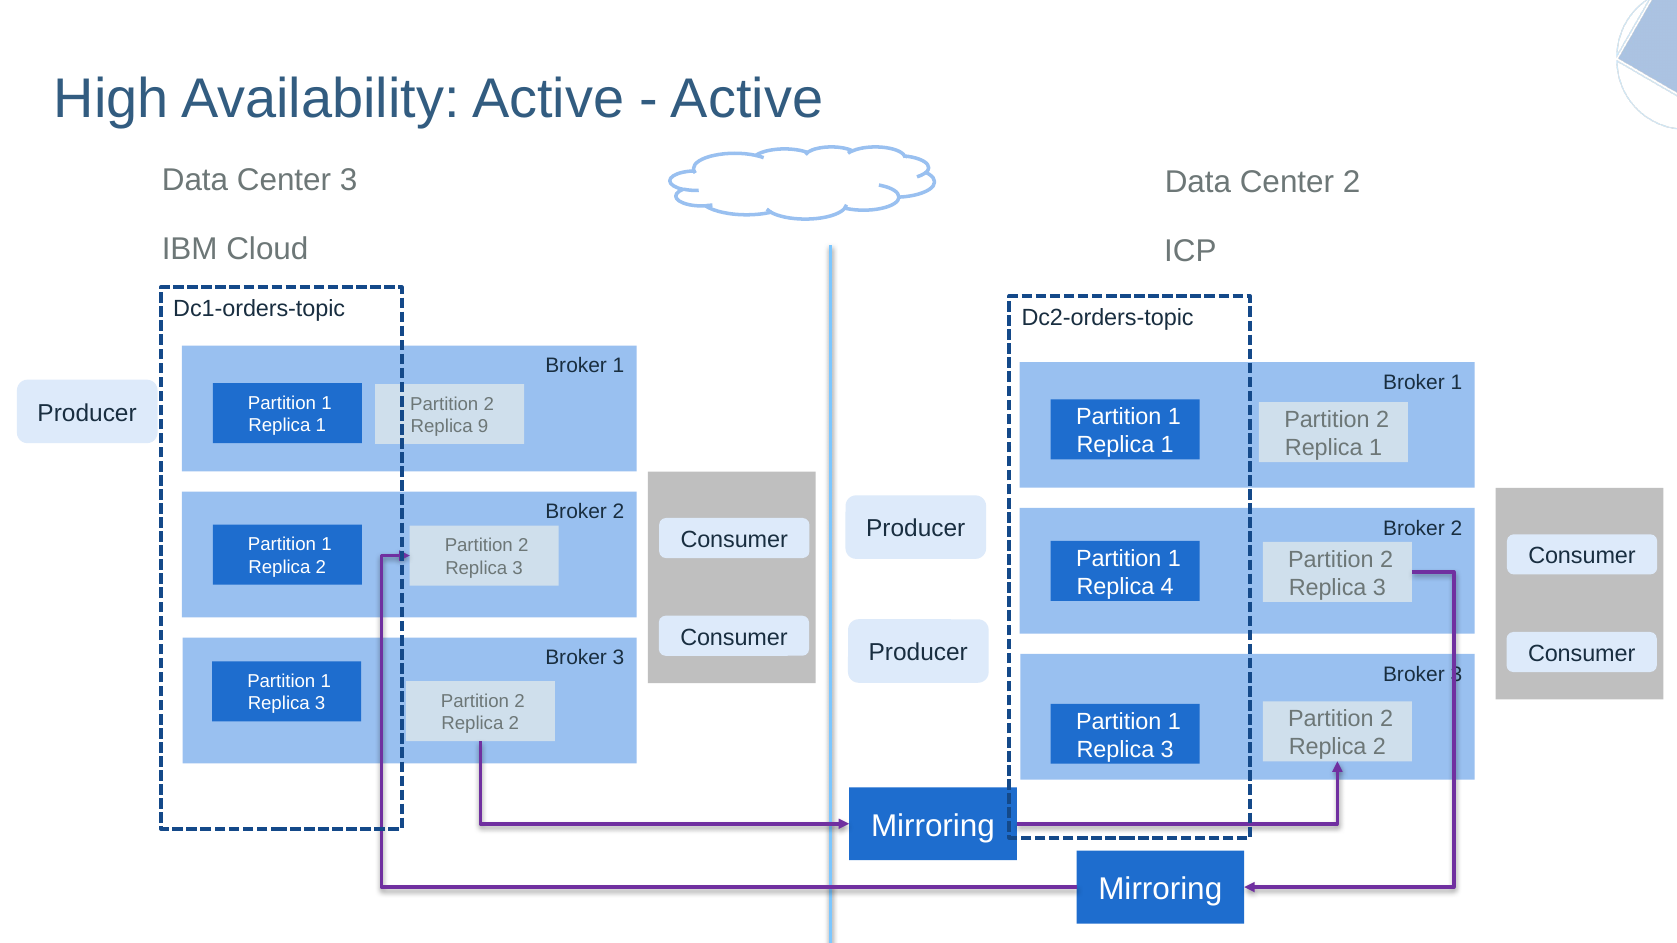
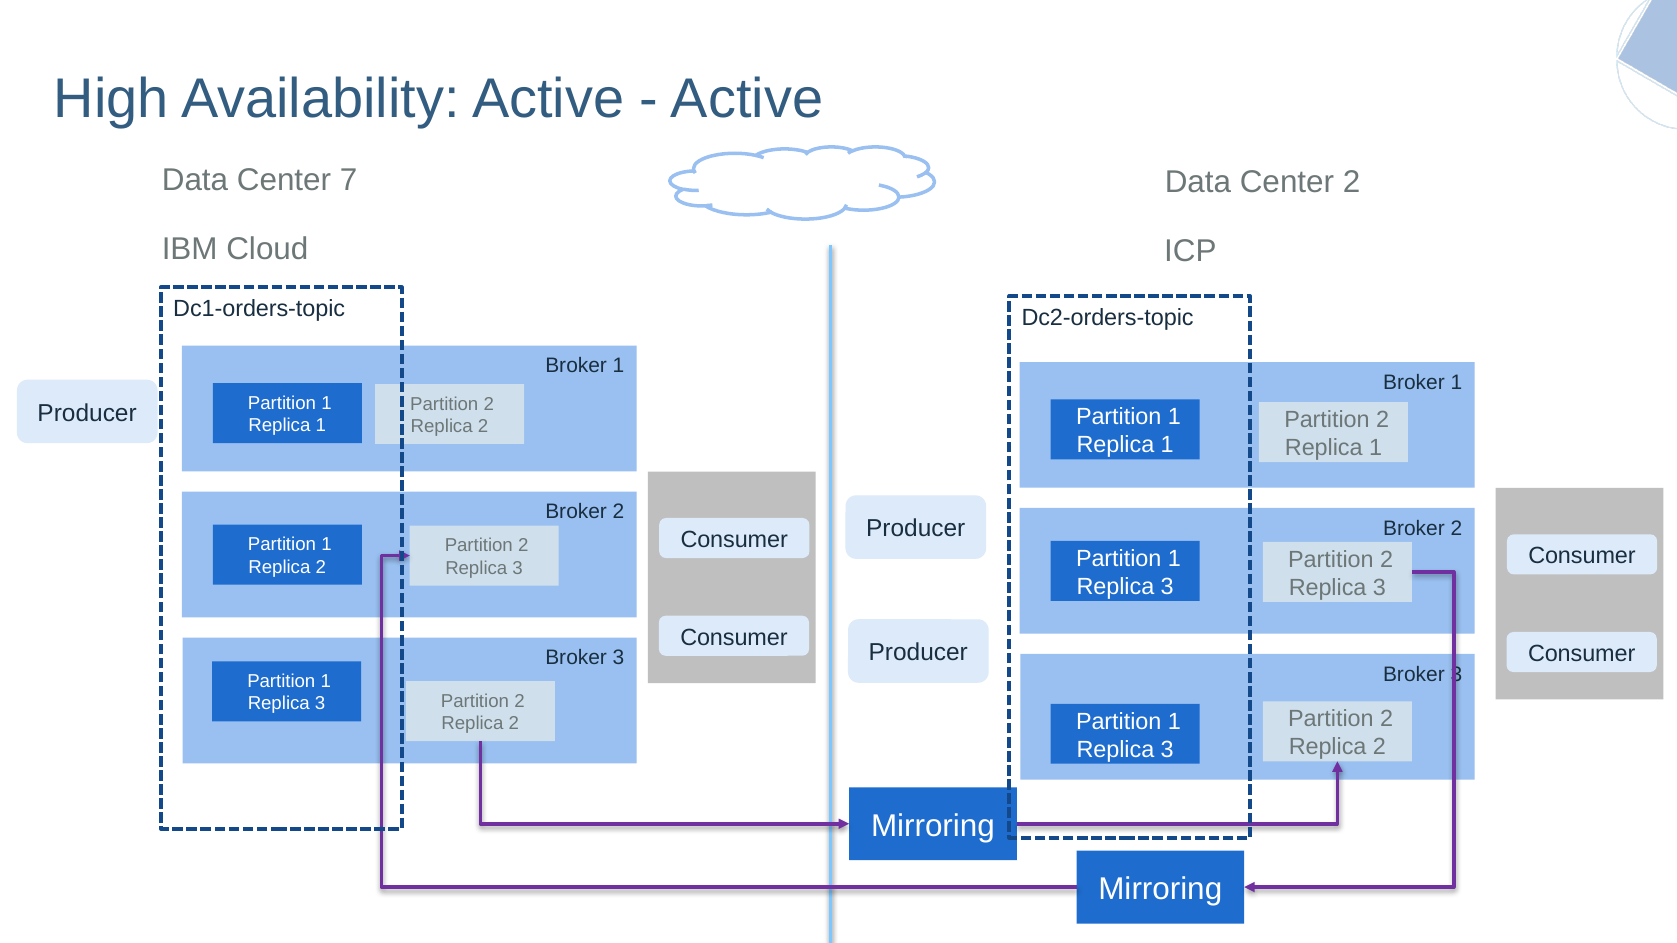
Center 3: 3 -> 7 (349, 180)
9: 9 -> 2 (483, 427)
4: 4 -> 3 (1167, 587)
